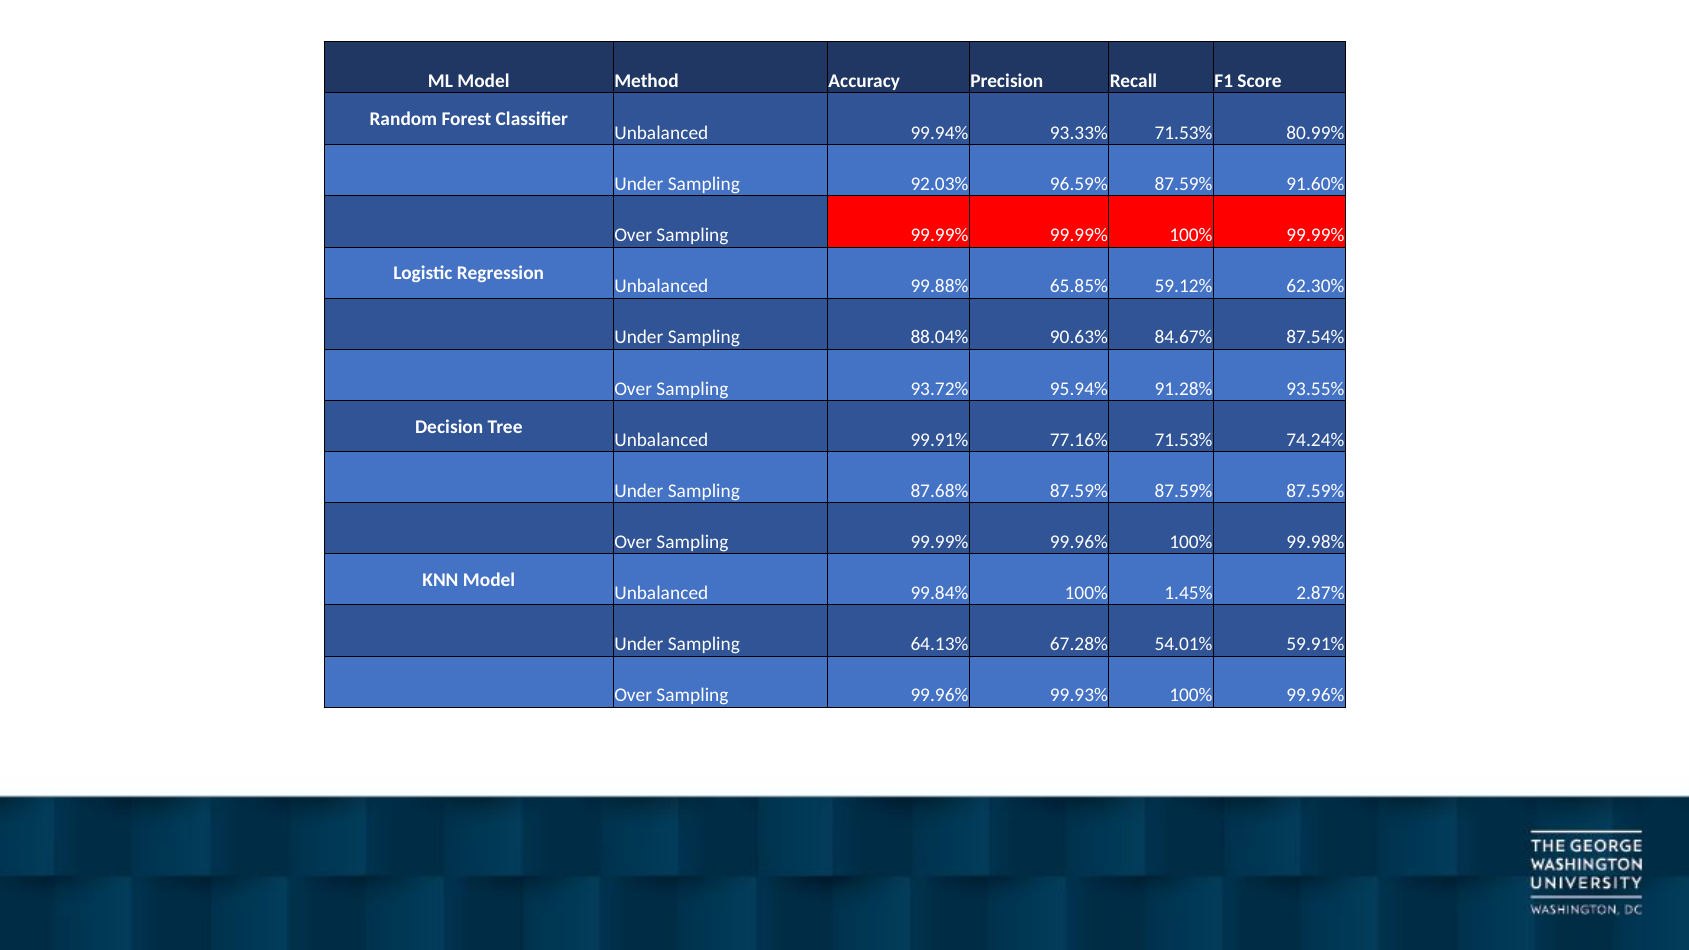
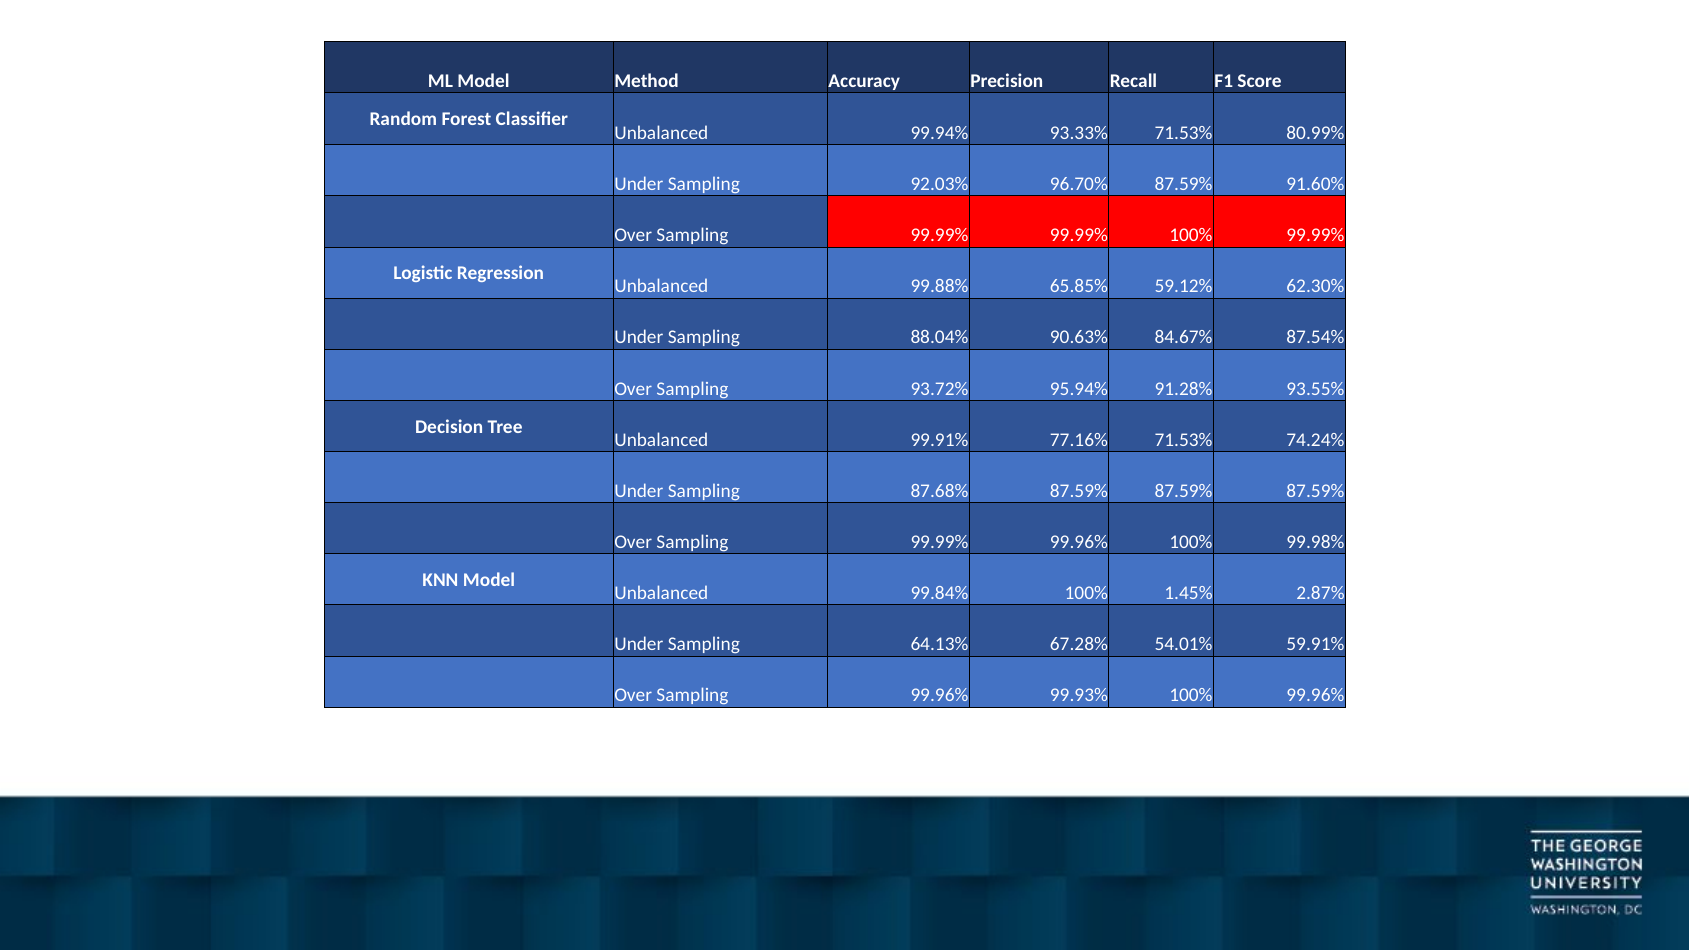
96.59%: 96.59% -> 96.70% (1079, 184)
